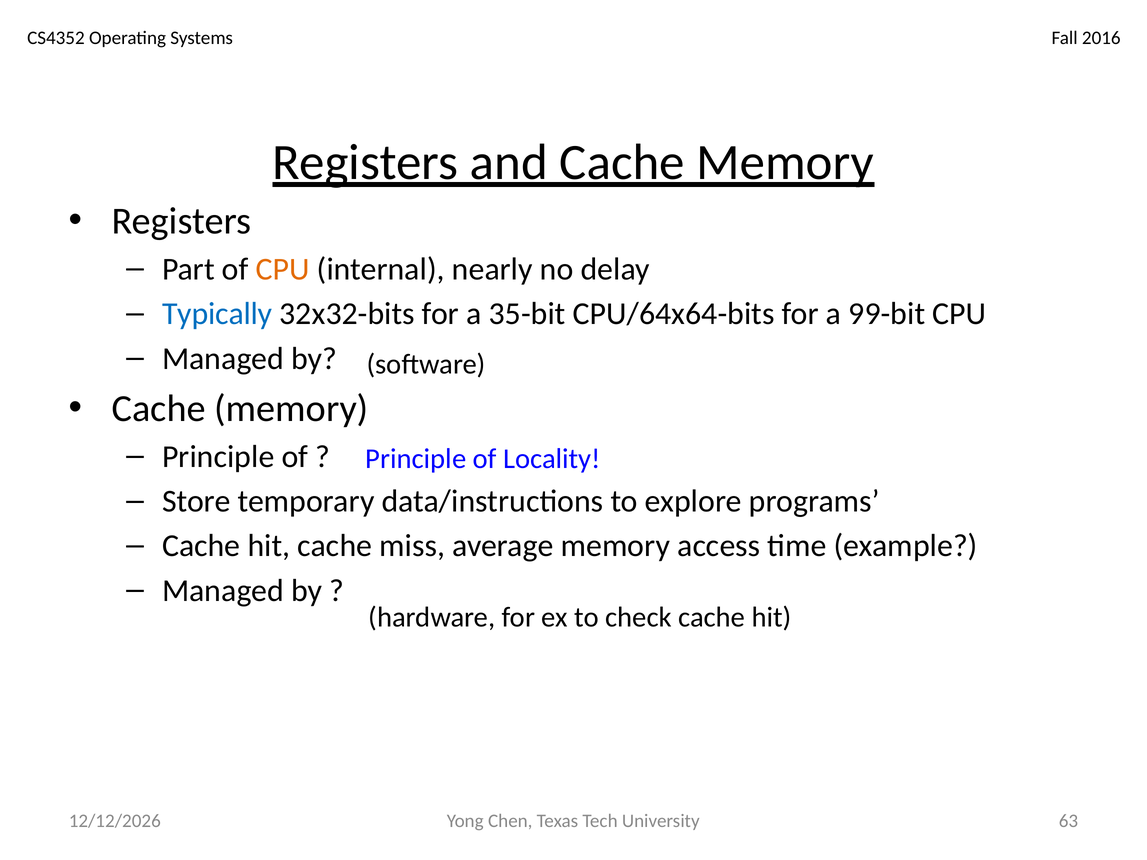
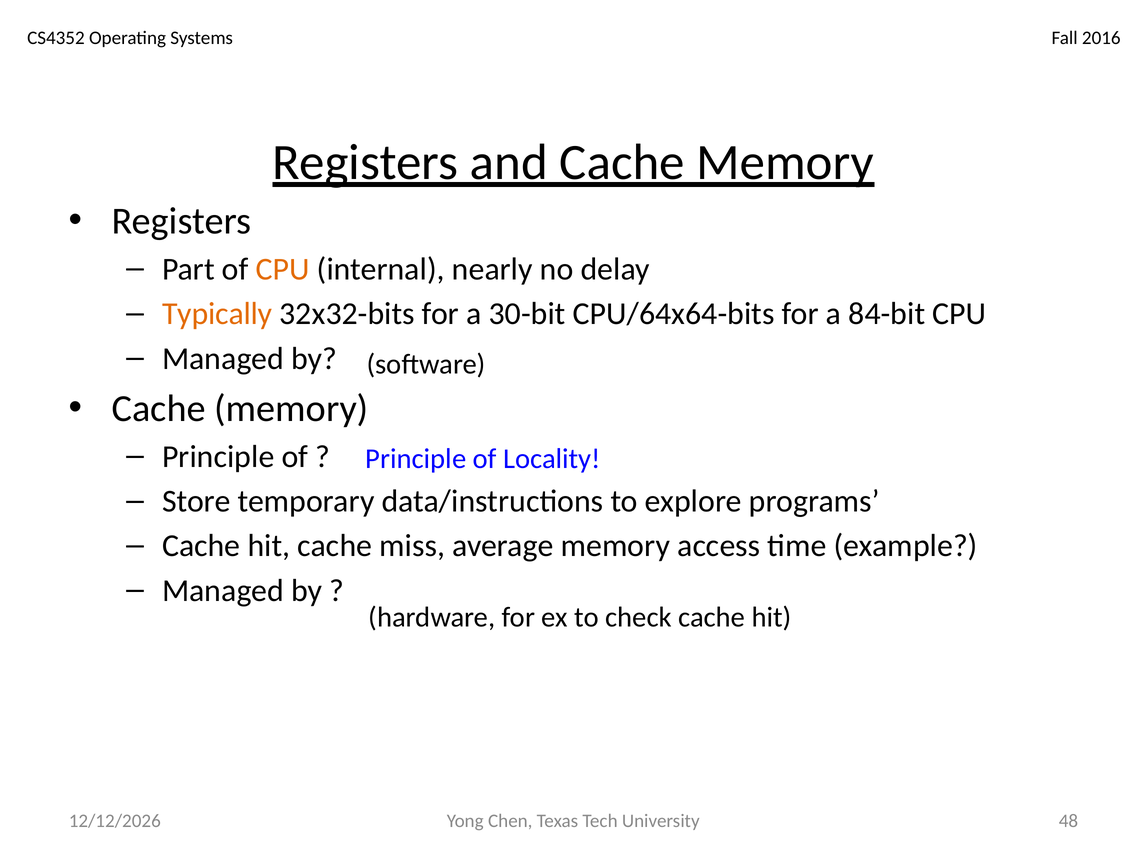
Typically colour: blue -> orange (217, 314)
35-bit: 35-bit -> 30-bit (527, 314)
99-bit: 99-bit -> 84-bit (887, 314)
63: 63 -> 48 (1068, 821)
